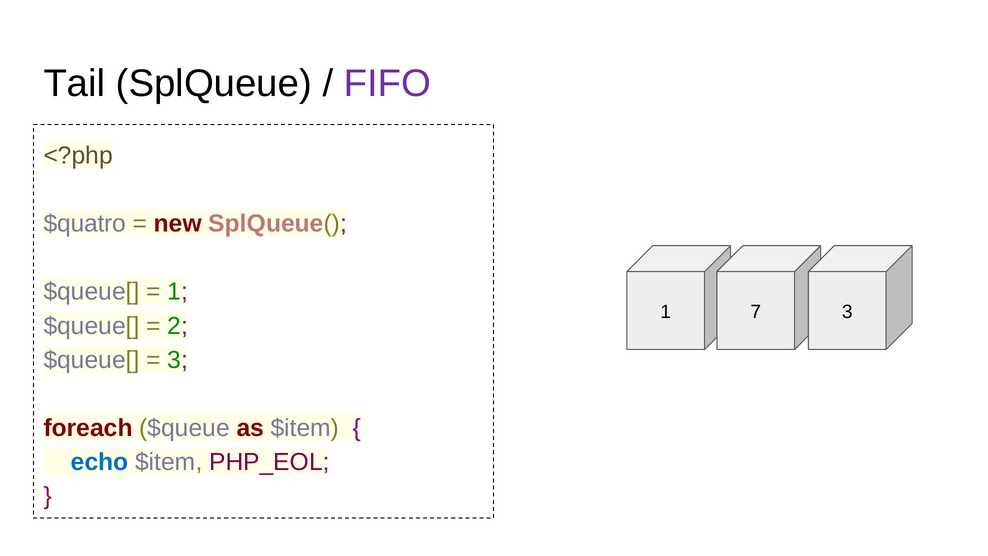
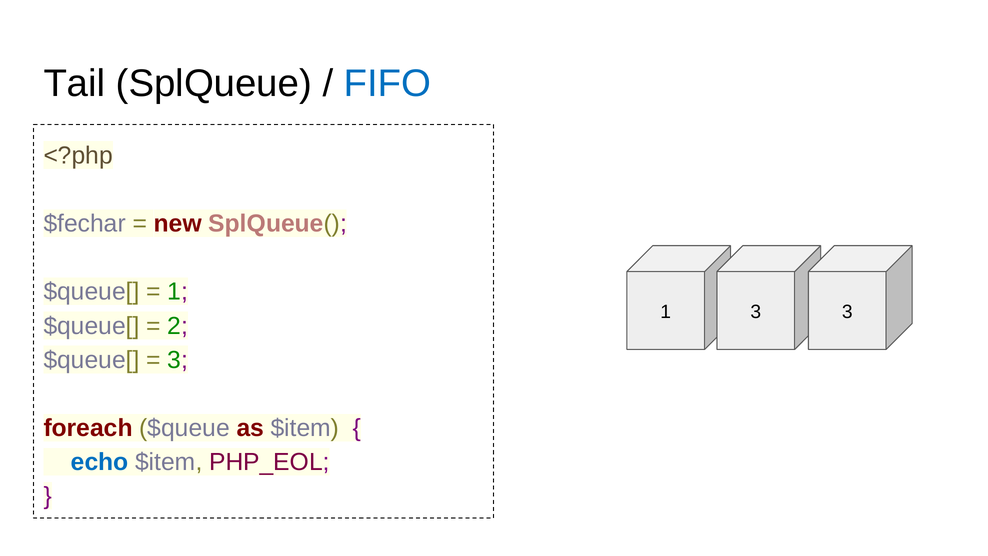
FIFO colour: purple -> blue (387, 84)
$quatro: $quatro -> $fechar (85, 224)
1 7: 7 -> 3 (756, 312)
